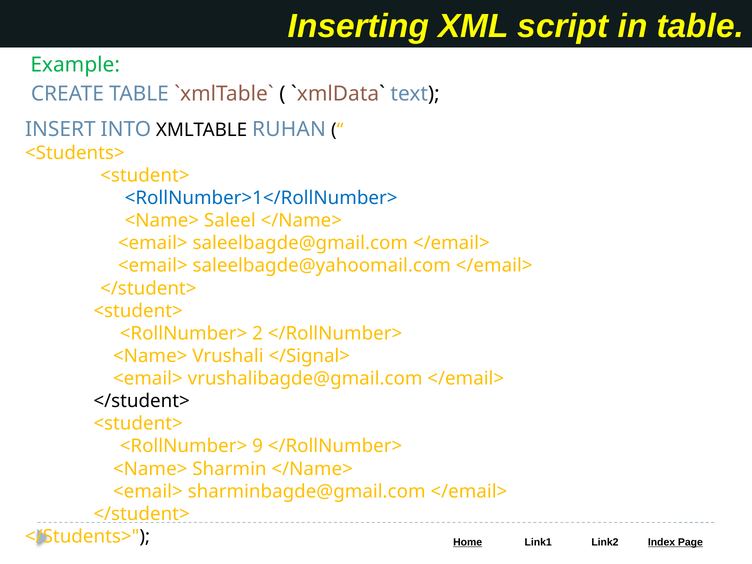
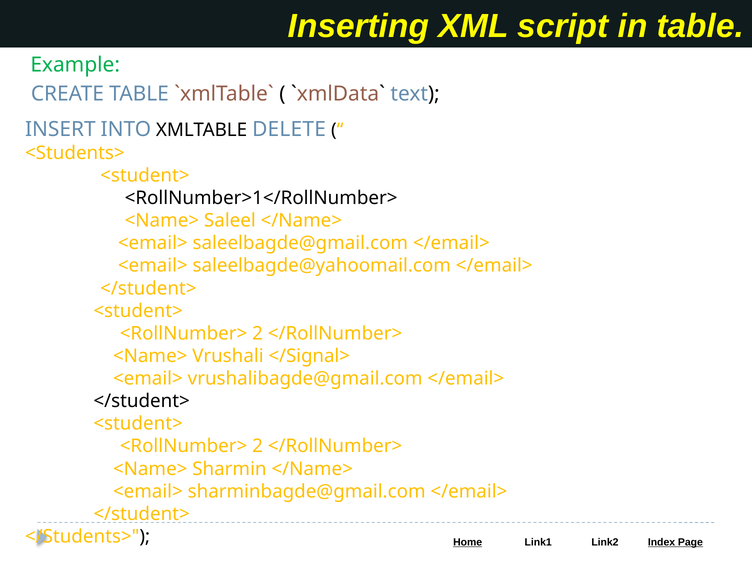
RUHAN: RUHAN -> DELETE (289, 129)
<RollNumber>1</RollNumber> colour: blue -> black (261, 198)
9: 9 -> 2 (258, 446)
